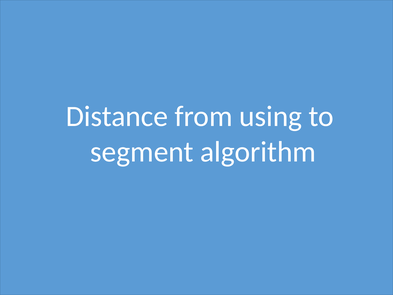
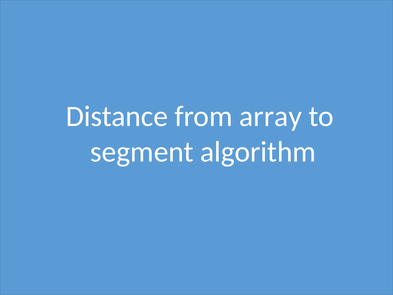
using: using -> array (270, 116)
